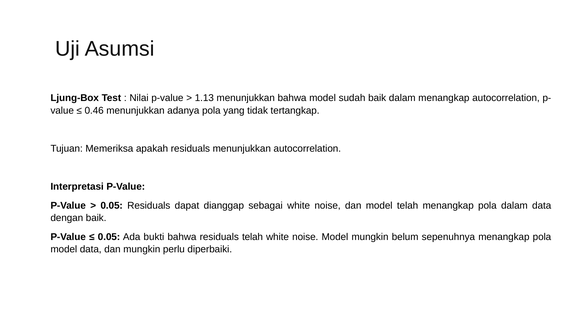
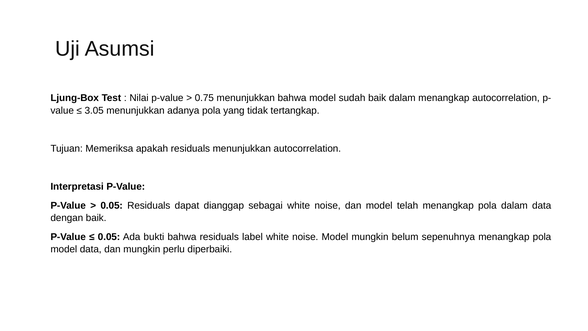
1.13: 1.13 -> 0.75 (204, 98)
0.46: 0.46 -> 3.05 (94, 110)
residuals telah: telah -> label (252, 237)
